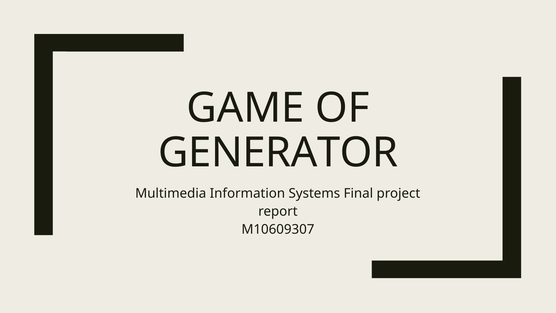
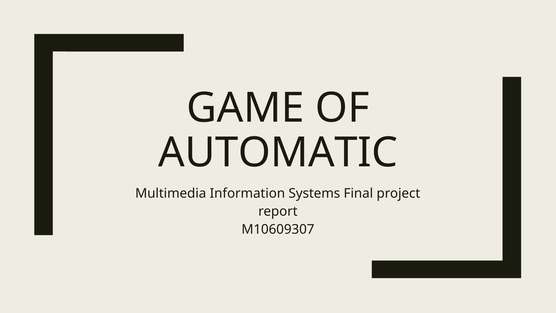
GENERATOR: GENERATOR -> AUTOMATIC (278, 152)
